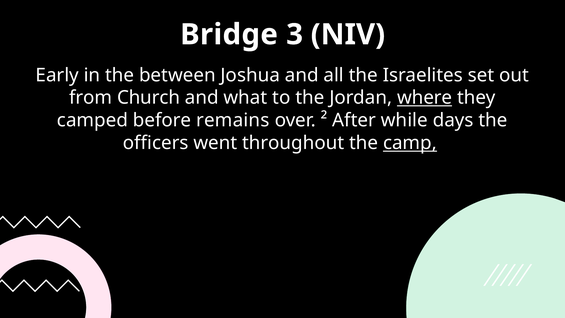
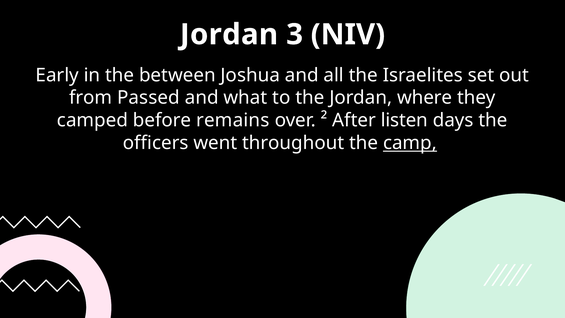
Bridge: Bridge -> Jordan (229, 35)
Church: Church -> Passed (148, 98)
where underline: present -> none (425, 98)
while: while -> listen (404, 120)
